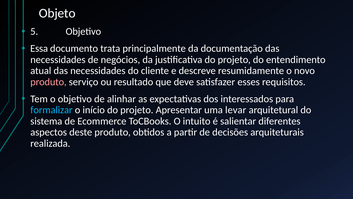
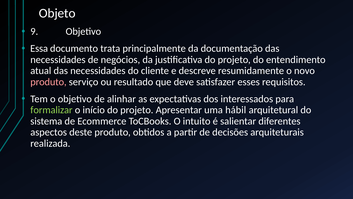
5: 5 -> 9 (34, 31)
formalizar colour: light blue -> light green (51, 110)
levar: levar -> hábil (236, 110)
